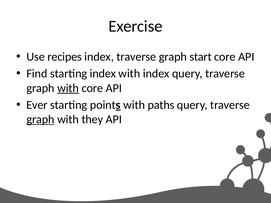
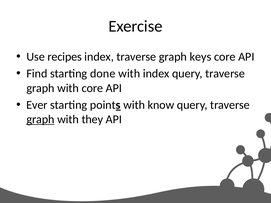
start: start -> keys (200, 57)
starting index: index -> done (103, 74)
with underline: present -> none (68, 88)
paths: paths -> know (161, 105)
